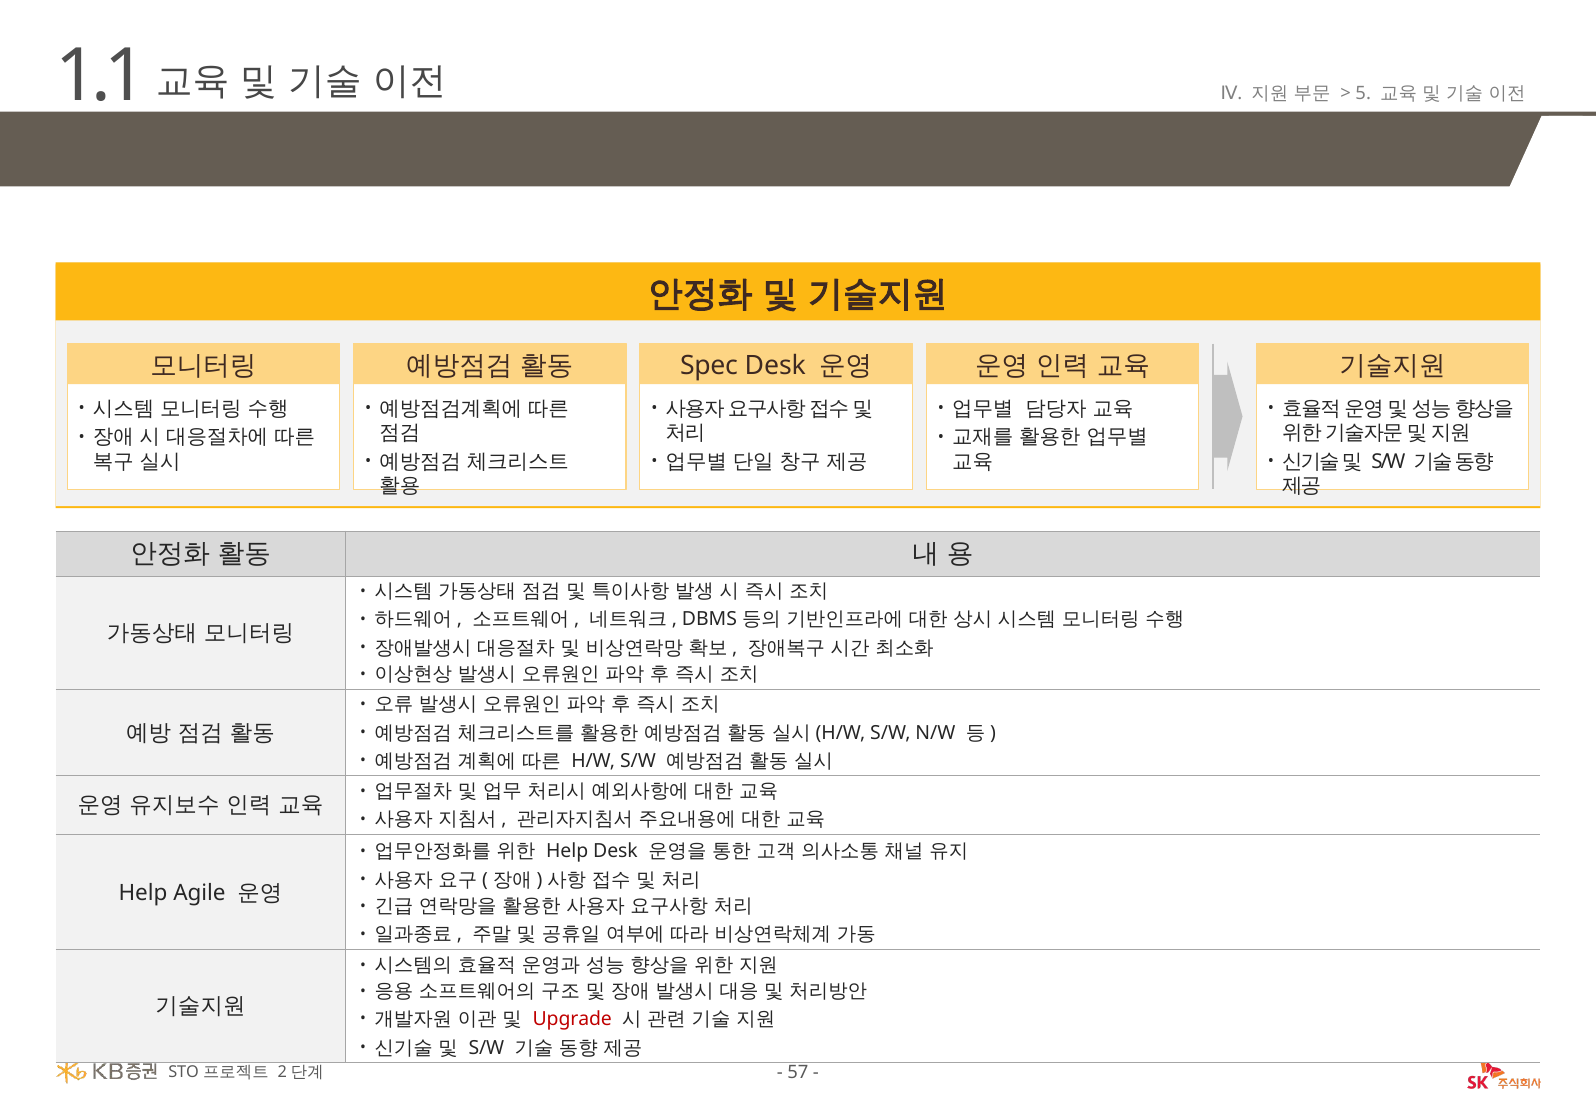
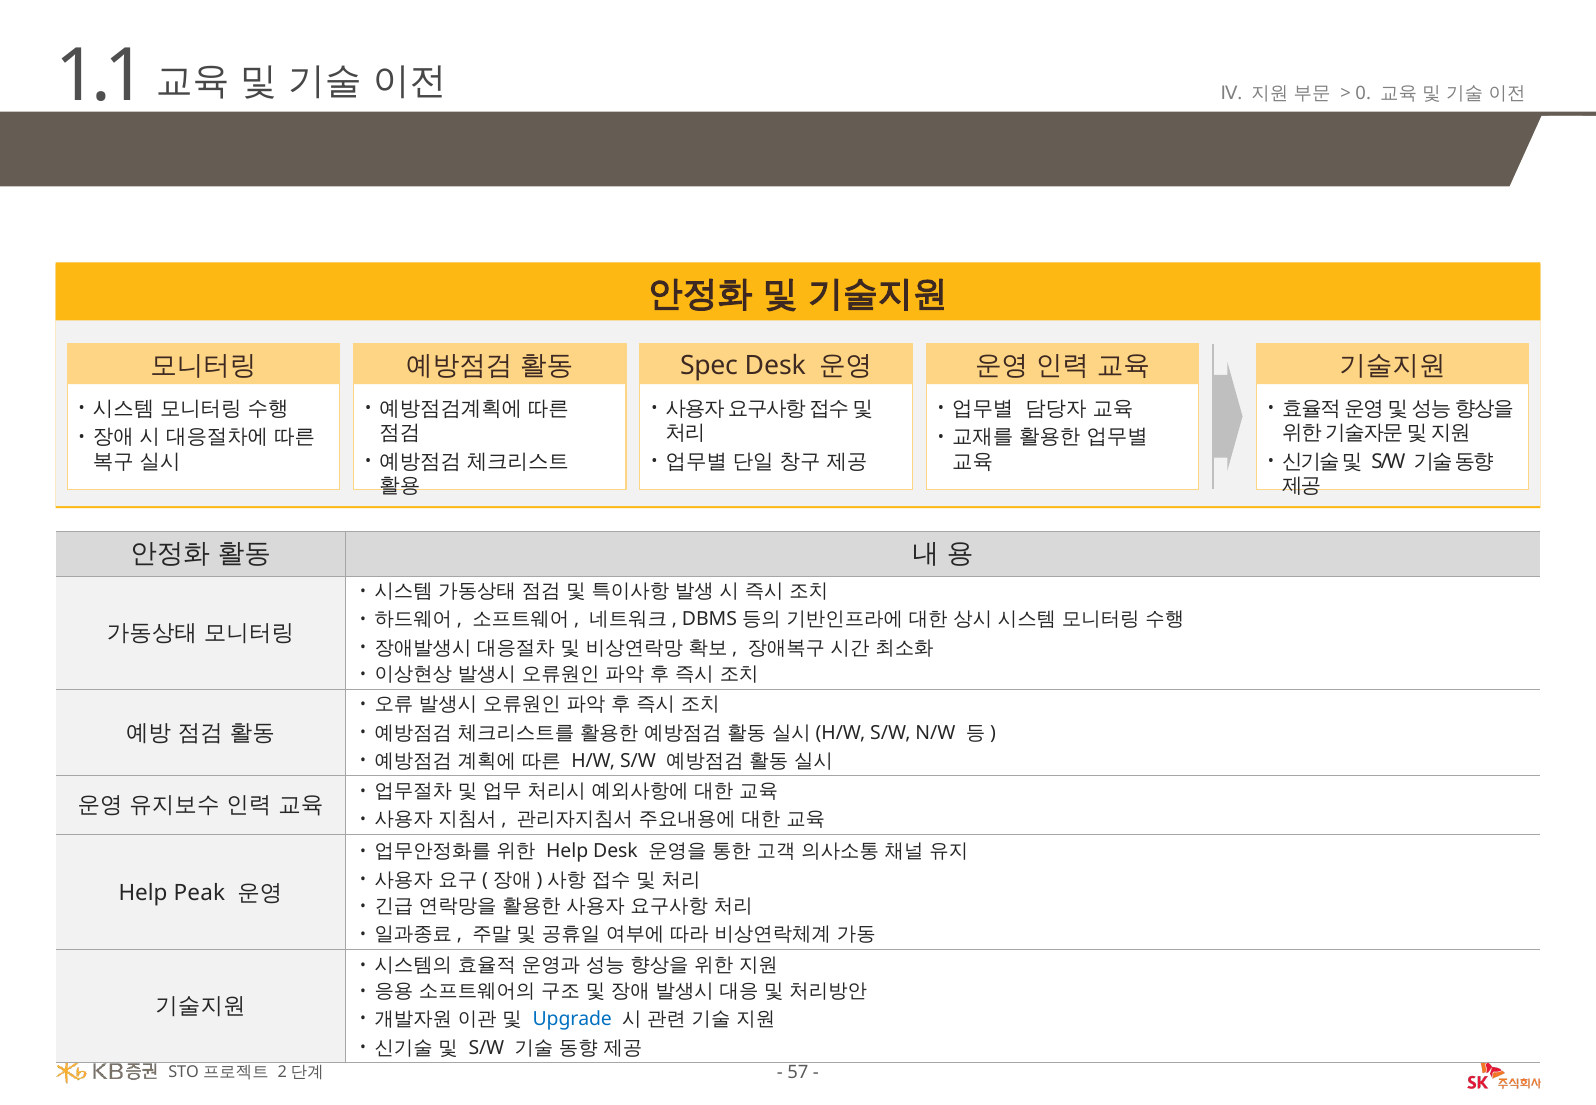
5: 5 -> 0 (1363, 93)
Agile: Agile -> Peak (199, 893)
Upgrade colour: red -> blue (572, 1019)
